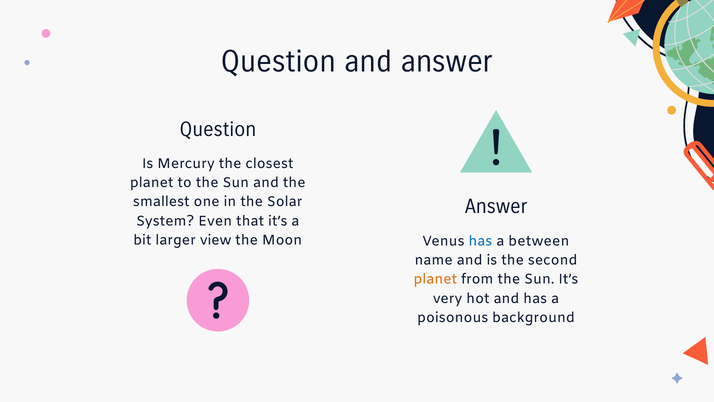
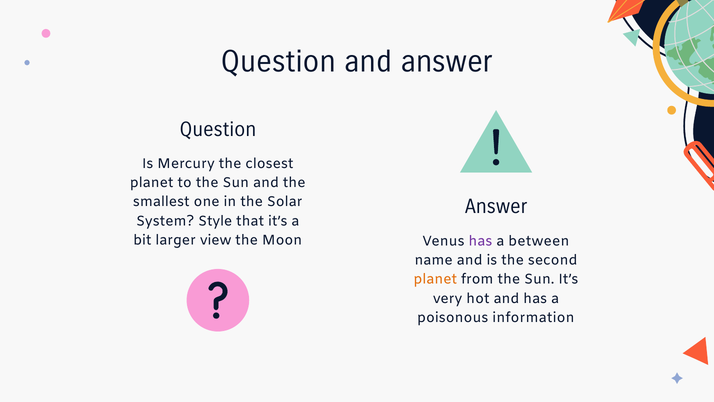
Even: Even -> Style (215, 221)
has colour: blue -> purple (480, 241)
background: background -> information (533, 317)
